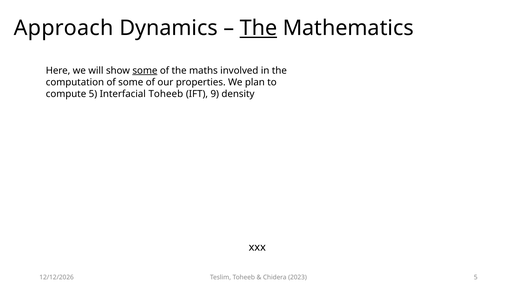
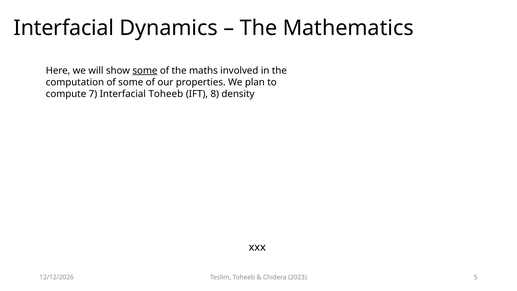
Approach: Approach -> Interfacial (64, 28)
The underline: present -> none (258, 28)
compute 5: 5 -> 7 (93, 94)
9: 9 -> 8 (215, 94)
